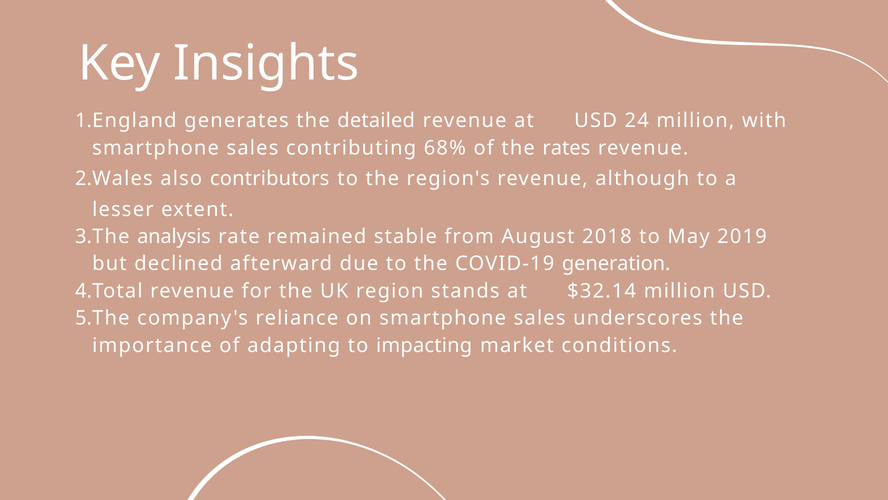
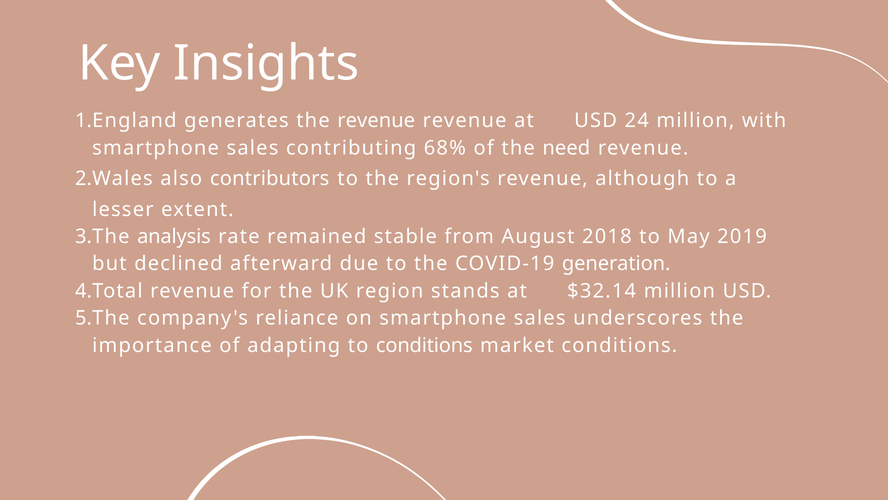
the detailed: detailed -> revenue (376, 121)
rates: rates -> need (566, 148)
to impacting: impacting -> conditions (424, 345)
